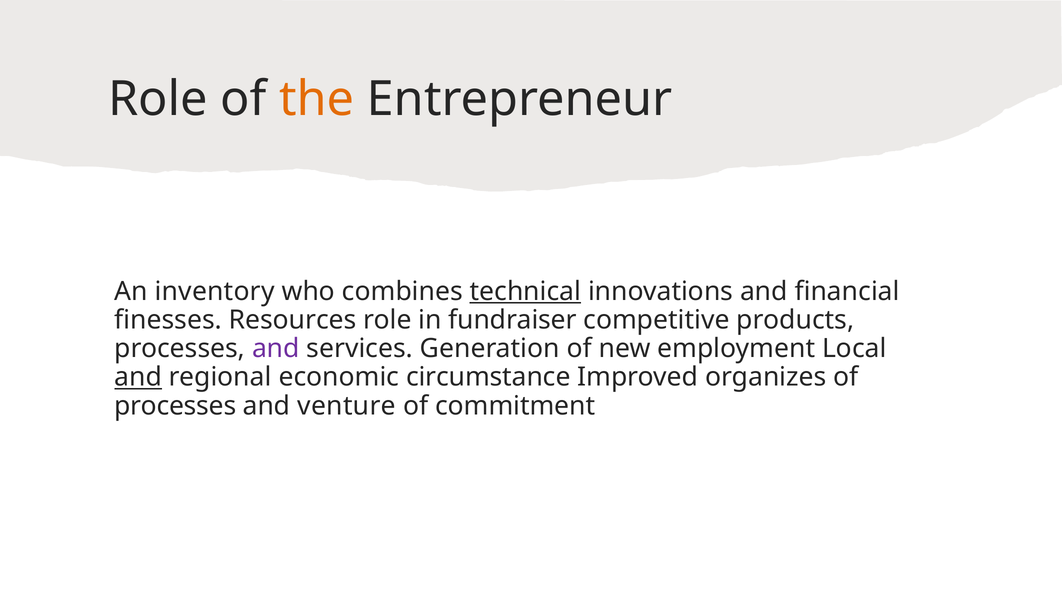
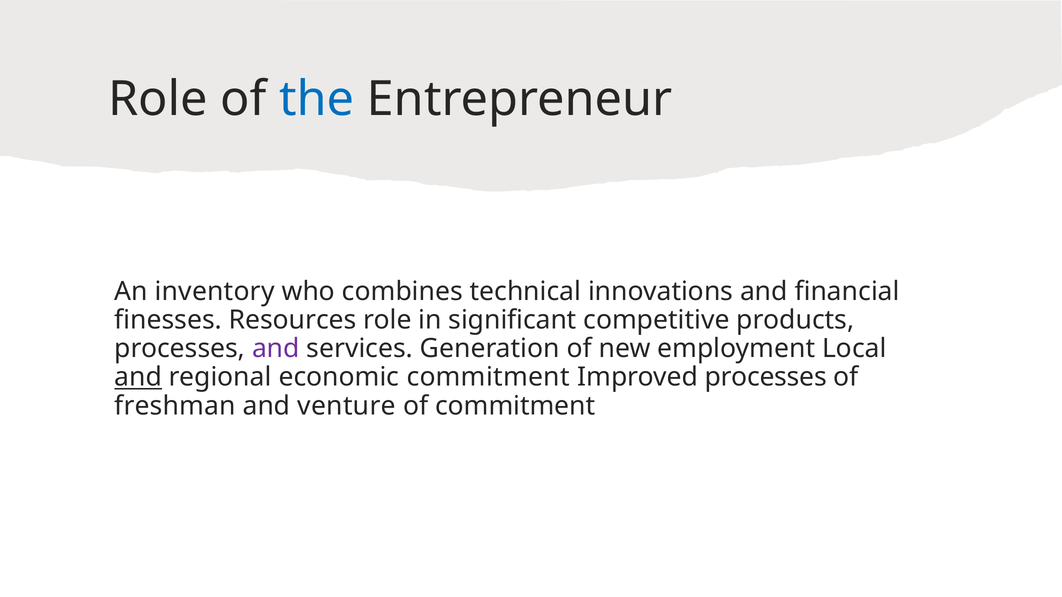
the colour: orange -> blue (317, 99)
technical underline: present -> none (525, 291)
fundraiser: fundraiser -> significant (513, 320)
economic circumstance: circumstance -> commitment (488, 377)
Improved organizes: organizes -> processes (766, 377)
processes: processes -> freshman (175, 406)
